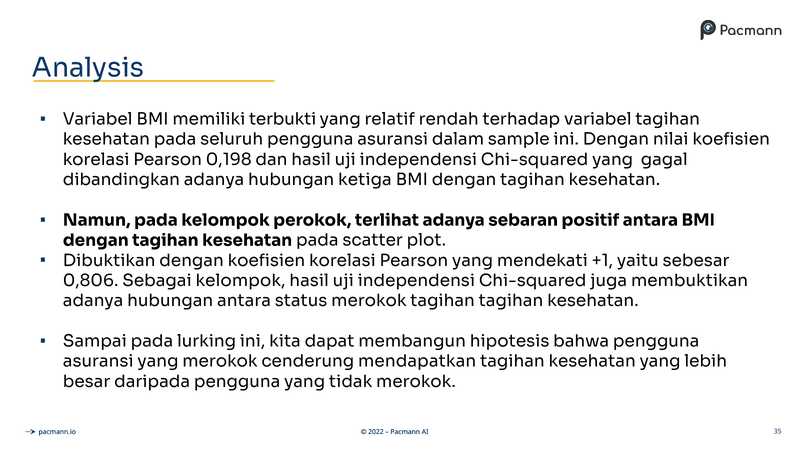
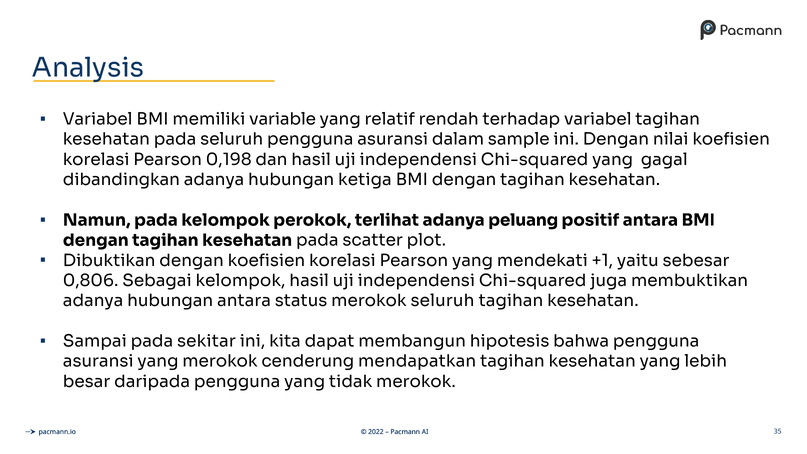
terbukti: terbukti -> variable (283, 119)
sebaran: sebaran -> peluang (523, 220)
merokok tagihan: tagihan -> seluruh (442, 301)
lurking: lurking -> sekitar (206, 341)
